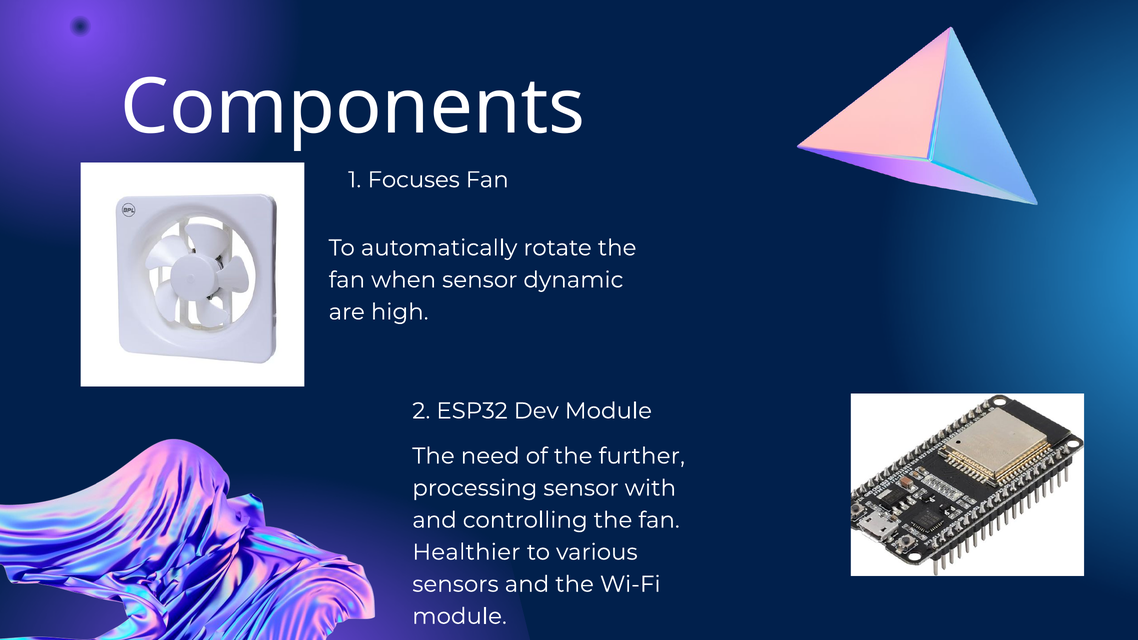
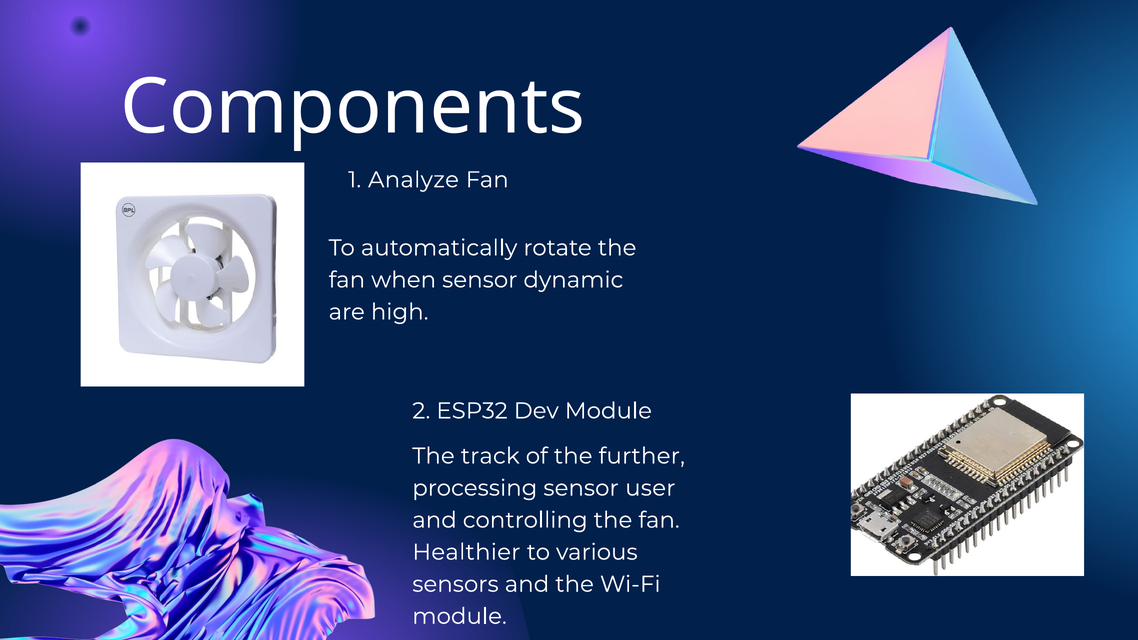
Focuses: Focuses -> Analyze (413, 180)
need: need -> track (490, 456)
with: with -> user (650, 488)
